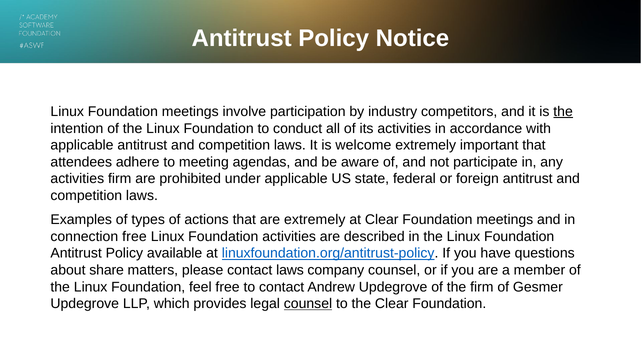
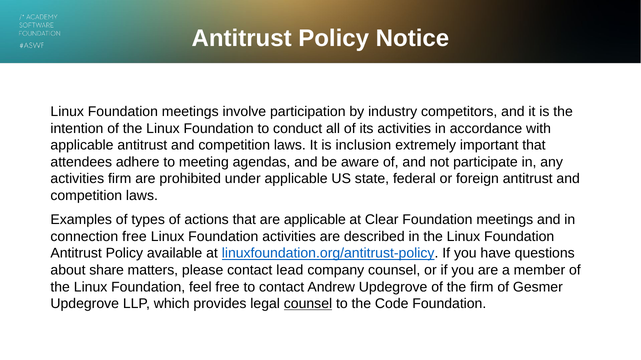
the underline: present -> none (563, 112)
welcome: welcome -> inclusion (363, 145)
are extremely: extremely -> applicable (315, 220)
contact laws: laws -> lead (290, 271)
the Clear: Clear -> Code (392, 304)
